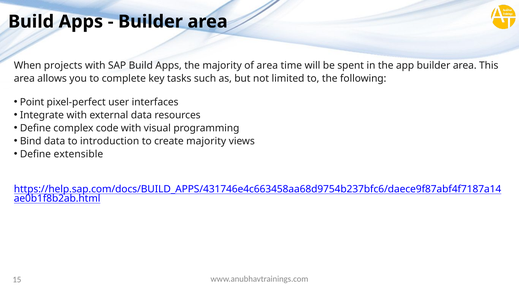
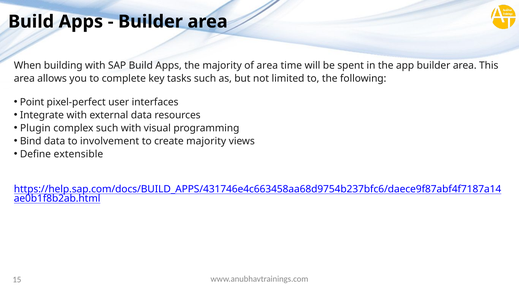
projects: projects -> building (63, 65)
Define: Define -> Plugin (35, 128)
complex code: code -> such (107, 128)
introduction: introduction -> involvement (110, 141)
